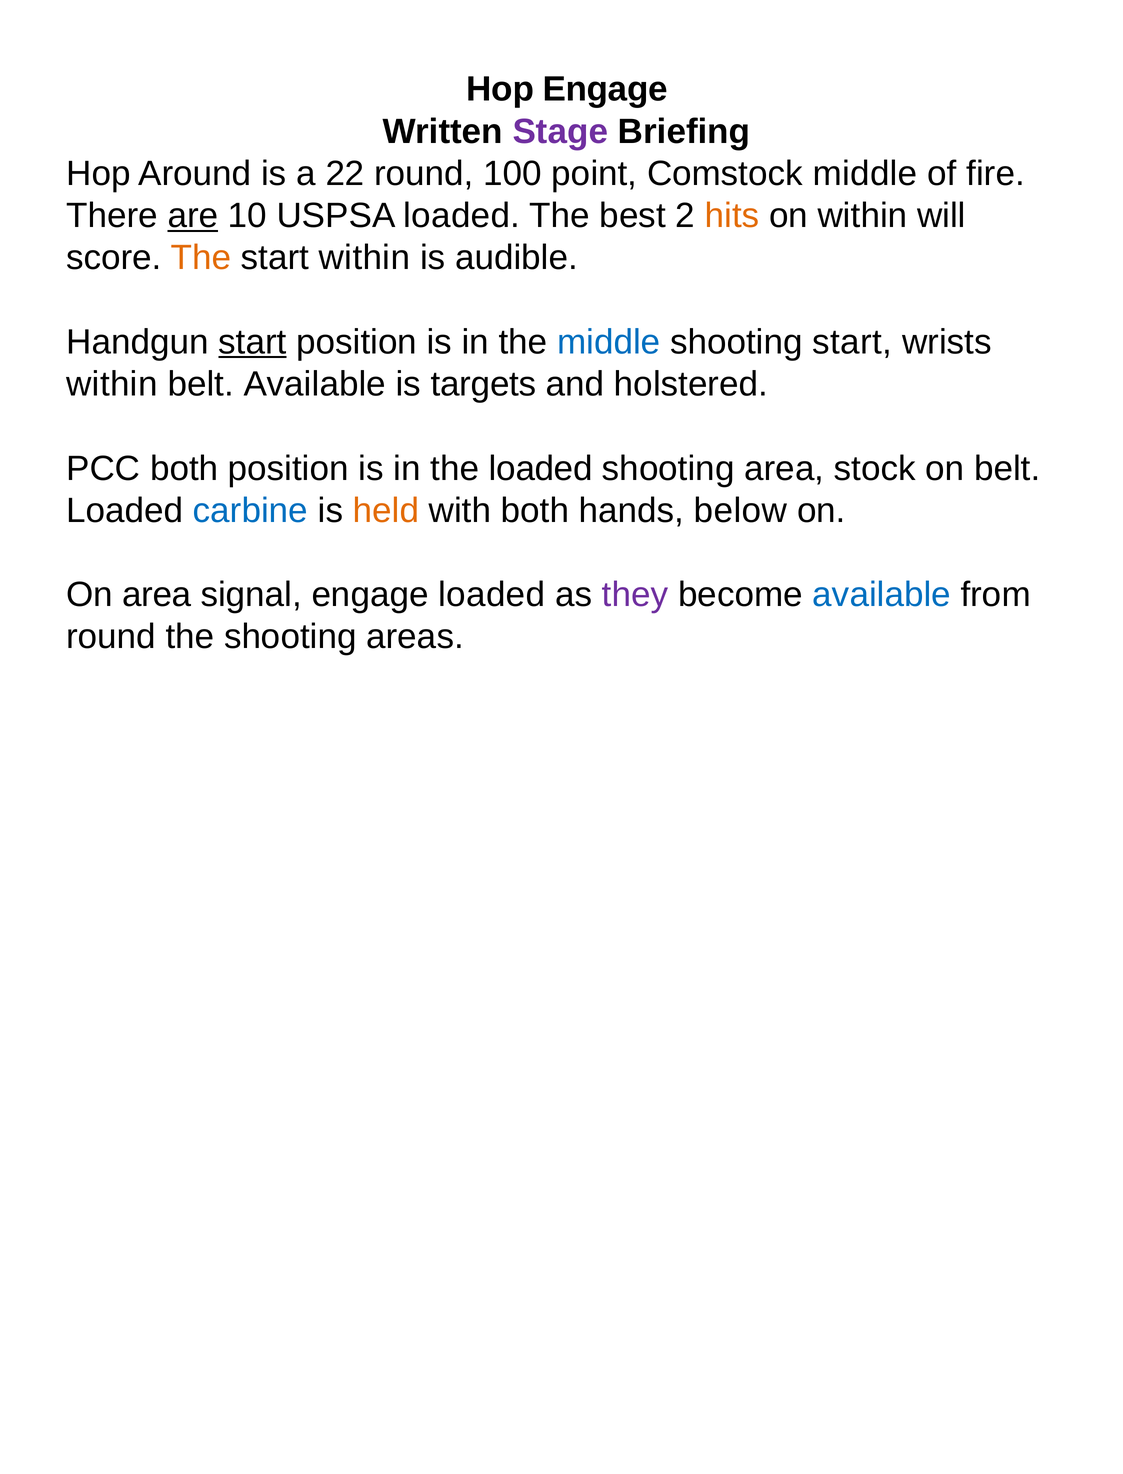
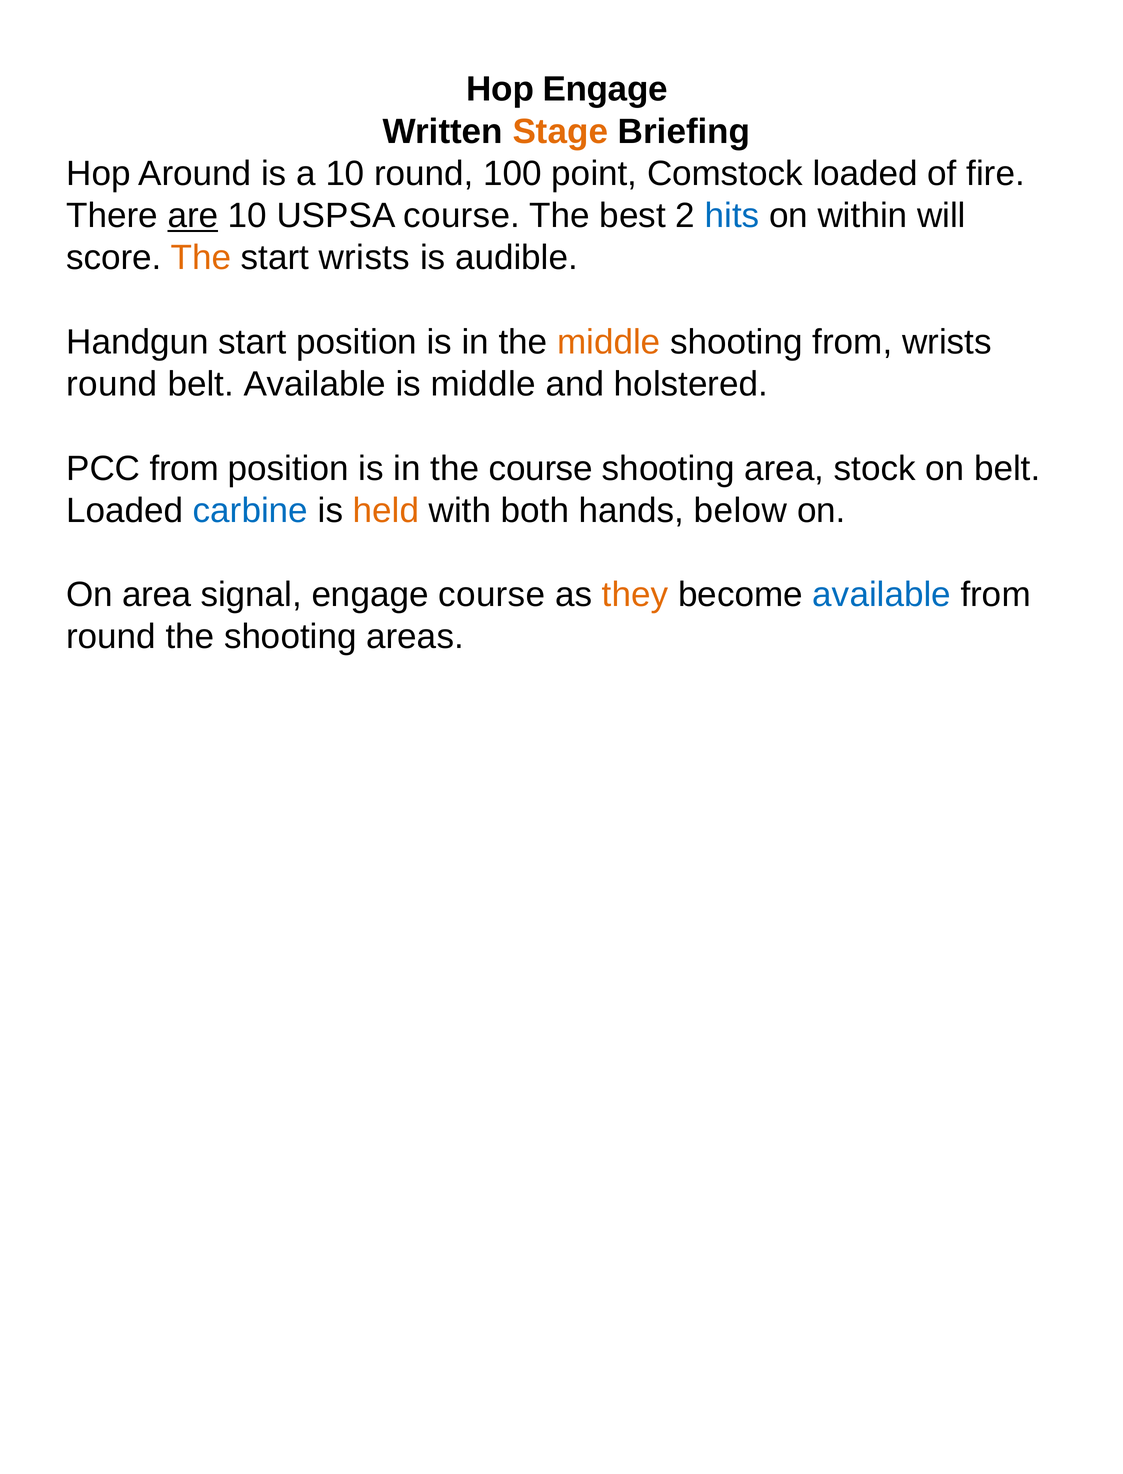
Stage colour: purple -> orange (560, 132)
a 22: 22 -> 10 (345, 174)
Comstock middle: middle -> loaded (865, 174)
USPSA loaded: loaded -> course (462, 216)
hits colour: orange -> blue (732, 216)
start within: within -> wrists (364, 258)
start underline: present -> none (252, 342)
middle colour: blue -> orange (609, 342)
shooting start: start -> from (852, 342)
within: within -> round (112, 384)
is targets: targets -> middle (483, 384)
PCC both: both -> from (184, 468)
the loaded: loaded -> course (541, 468)
engage loaded: loaded -> course (492, 595)
they colour: purple -> orange (635, 595)
